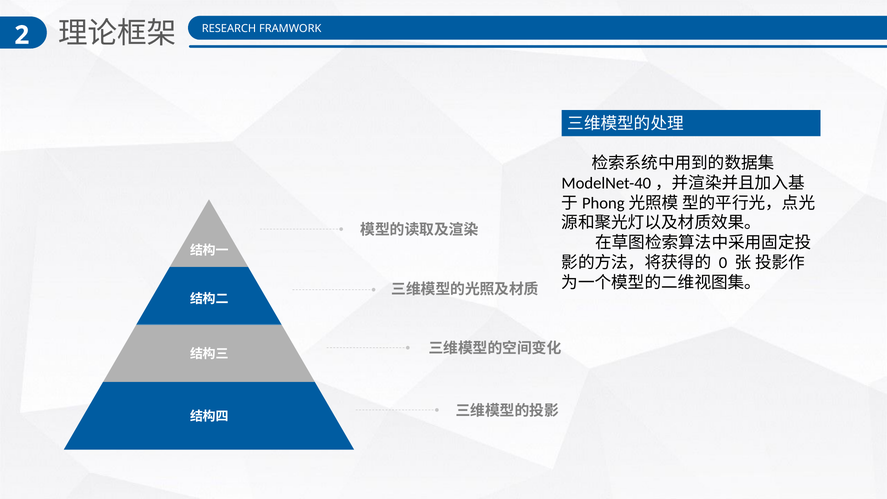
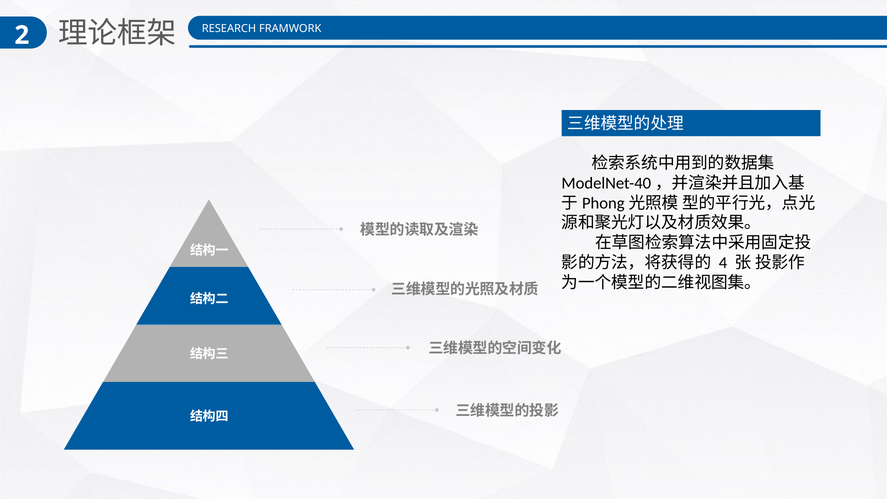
0: 0 -> 4 (723, 263)
